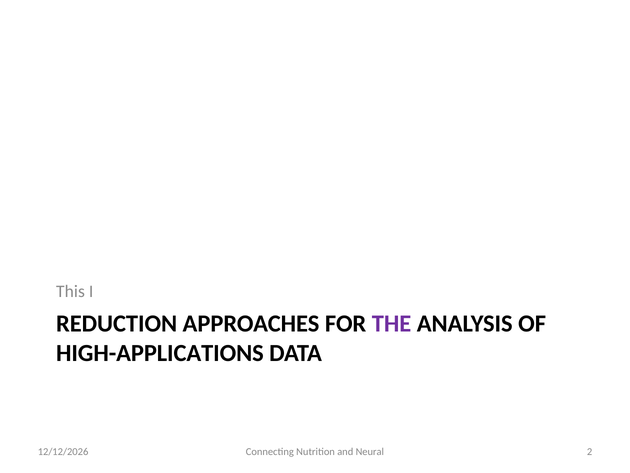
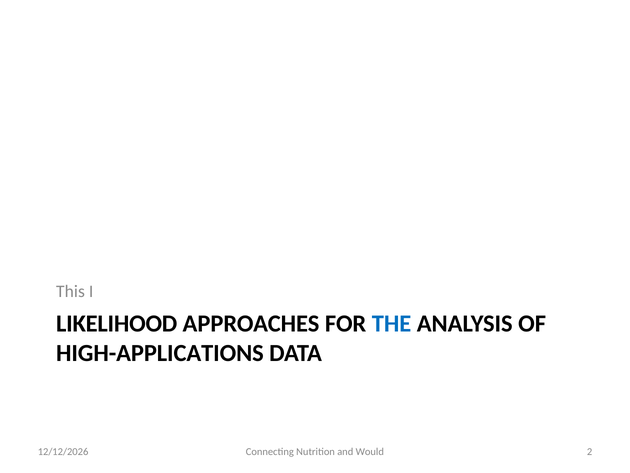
REDUCTION: REDUCTION -> LIKELIHOOD (117, 323)
THE colour: purple -> blue (392, 323)
Neural: Neural -> Would (370, 451)
